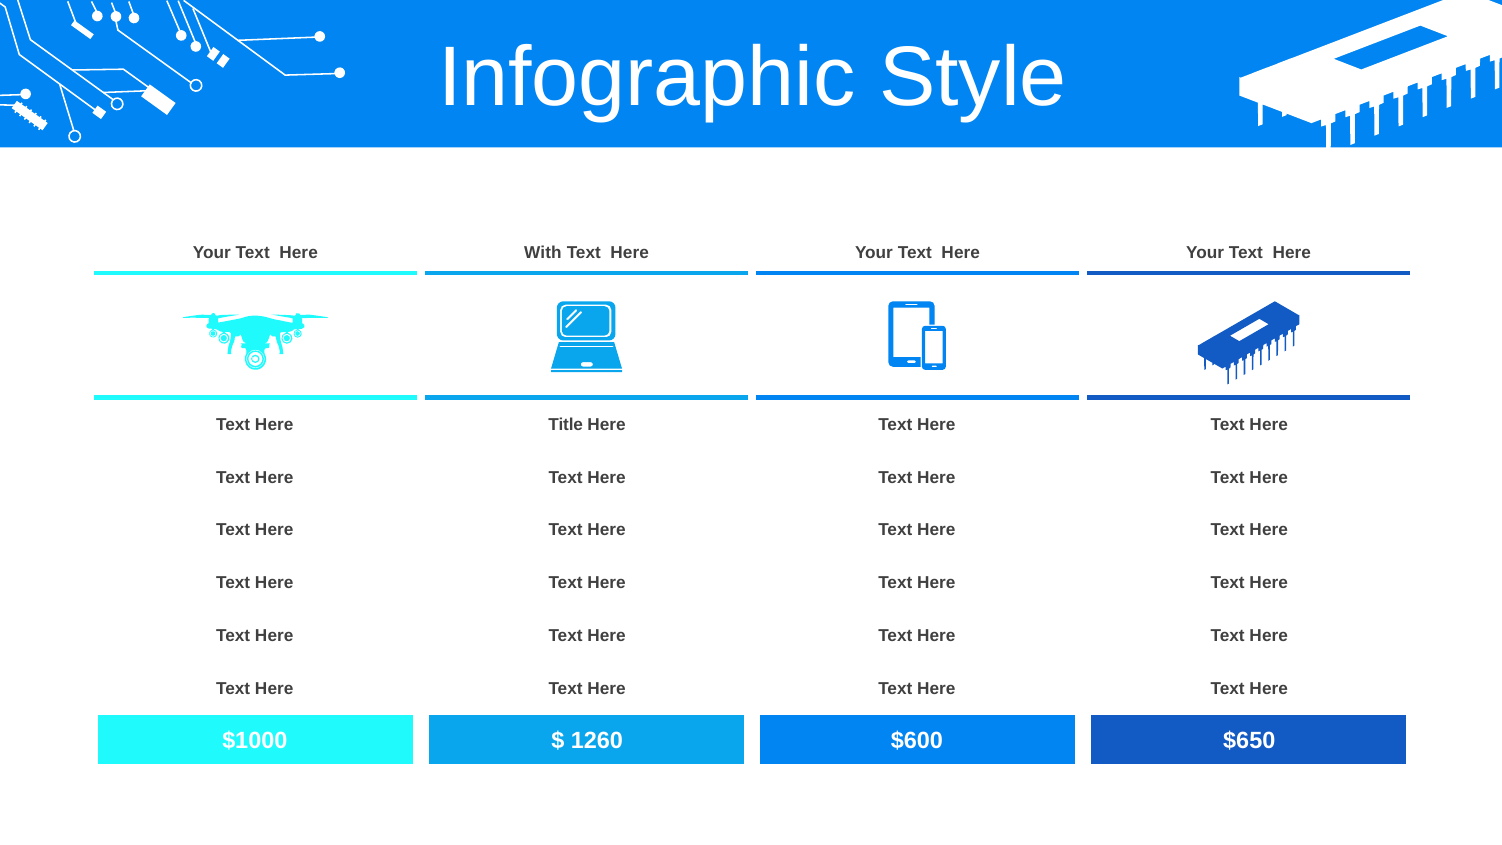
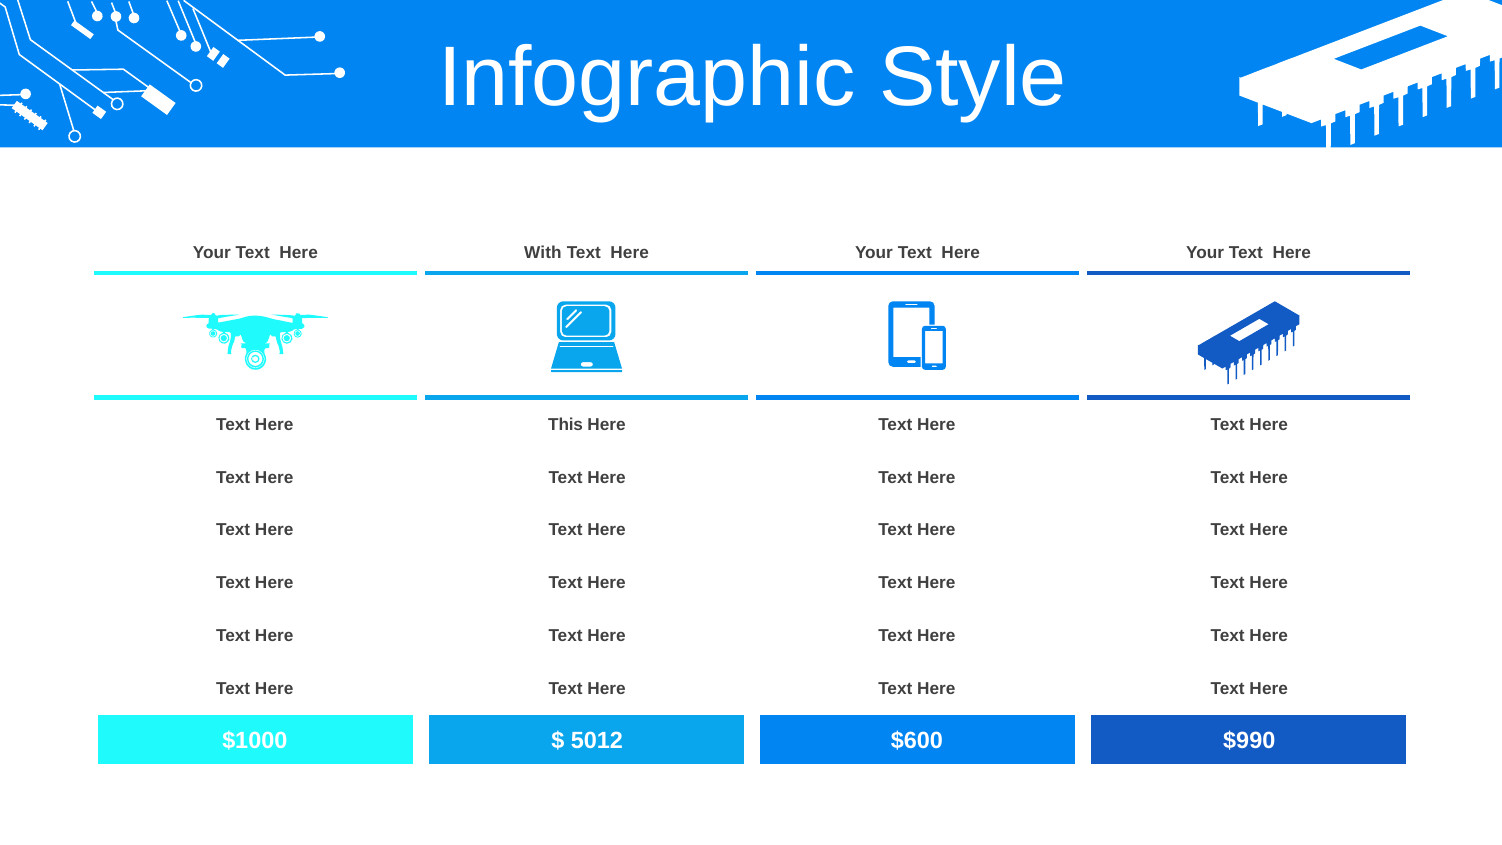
Title: Title -> This (566, 424)
1260: 1260 -> 5012 (597, 741)
$650: $650 -> $990 (1249, 741)
